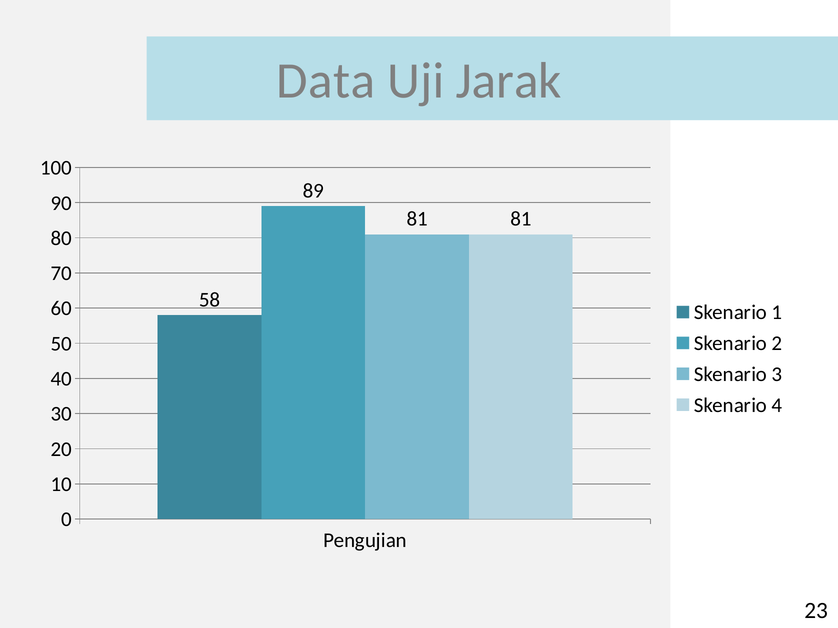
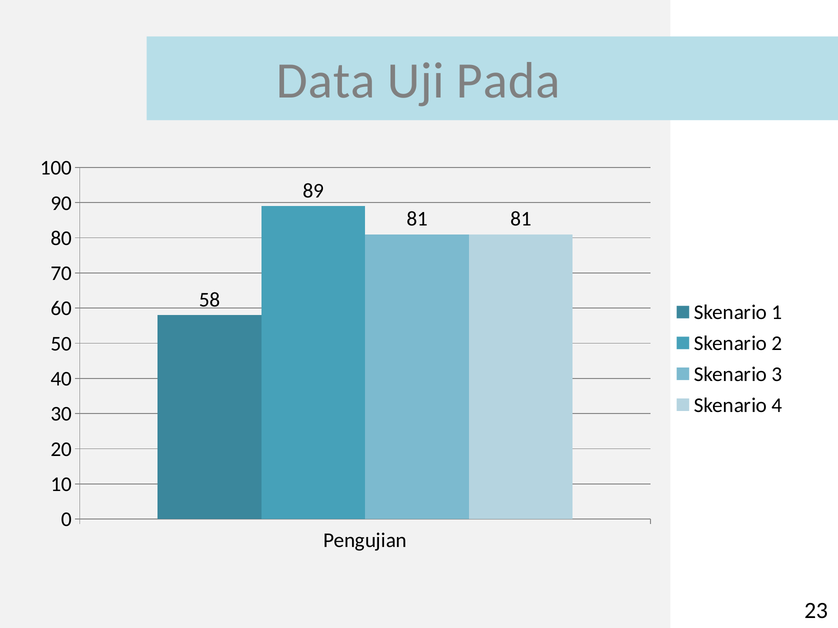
Jarak: Jarak -> Pada (508, 81)
